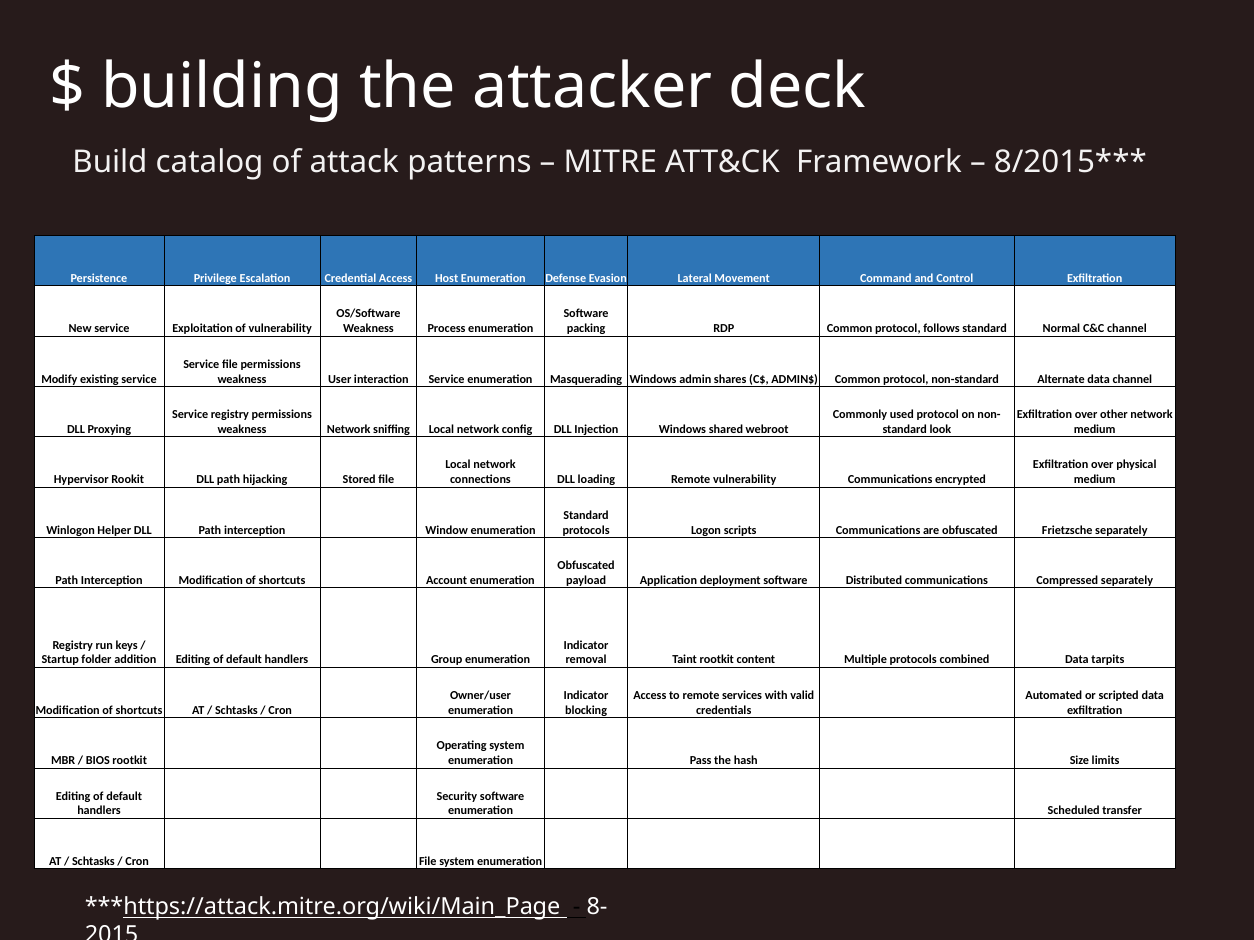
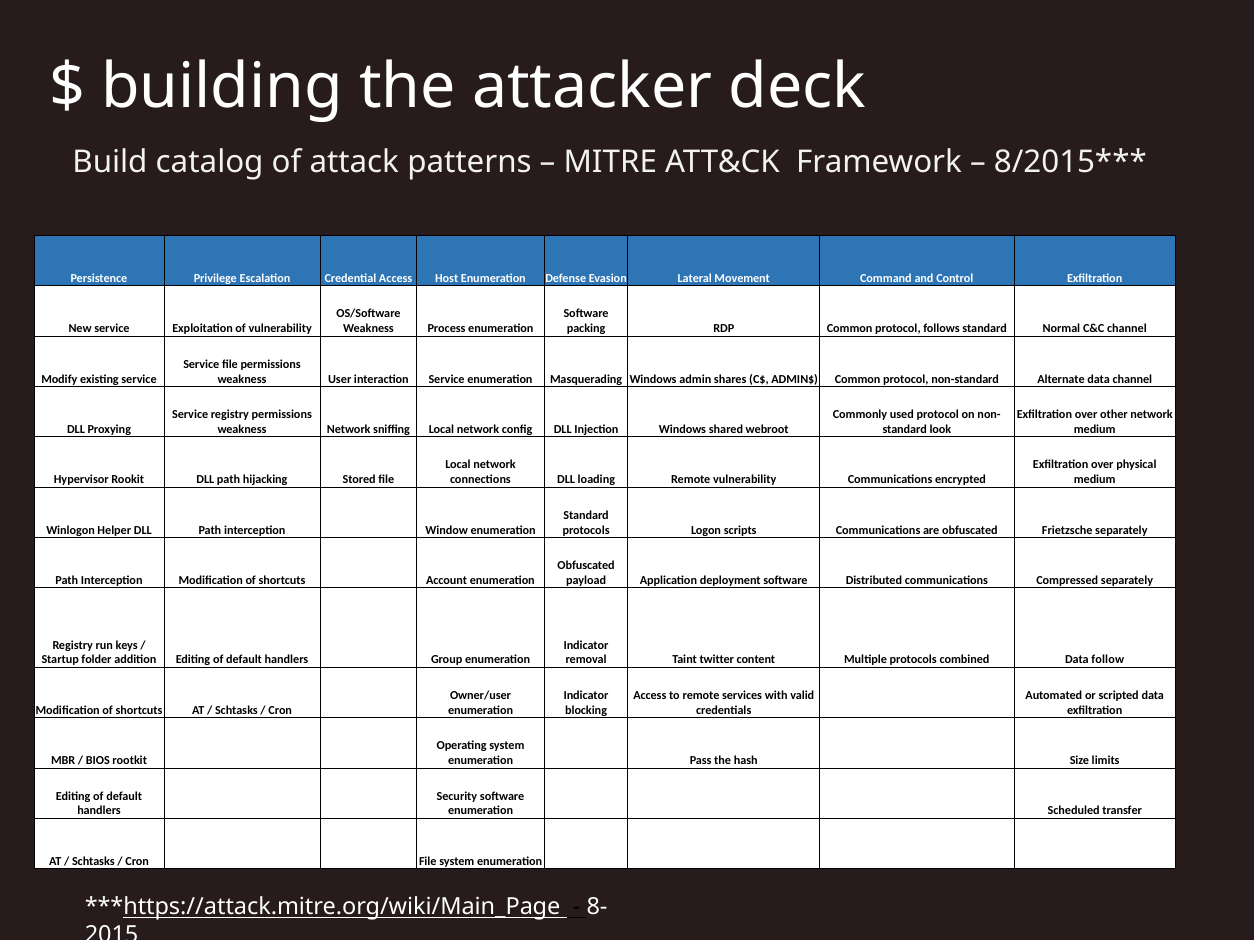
Taint rootkit: rootkit -> twitter (717, 660)
tarpits: tarpits -> follow (1108, 660)
